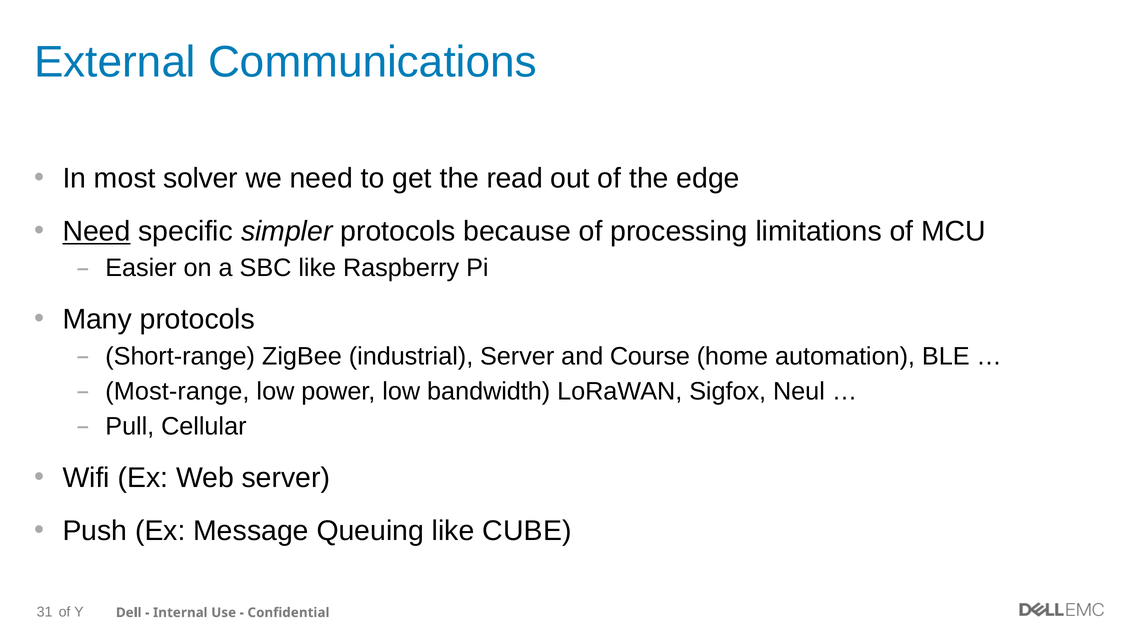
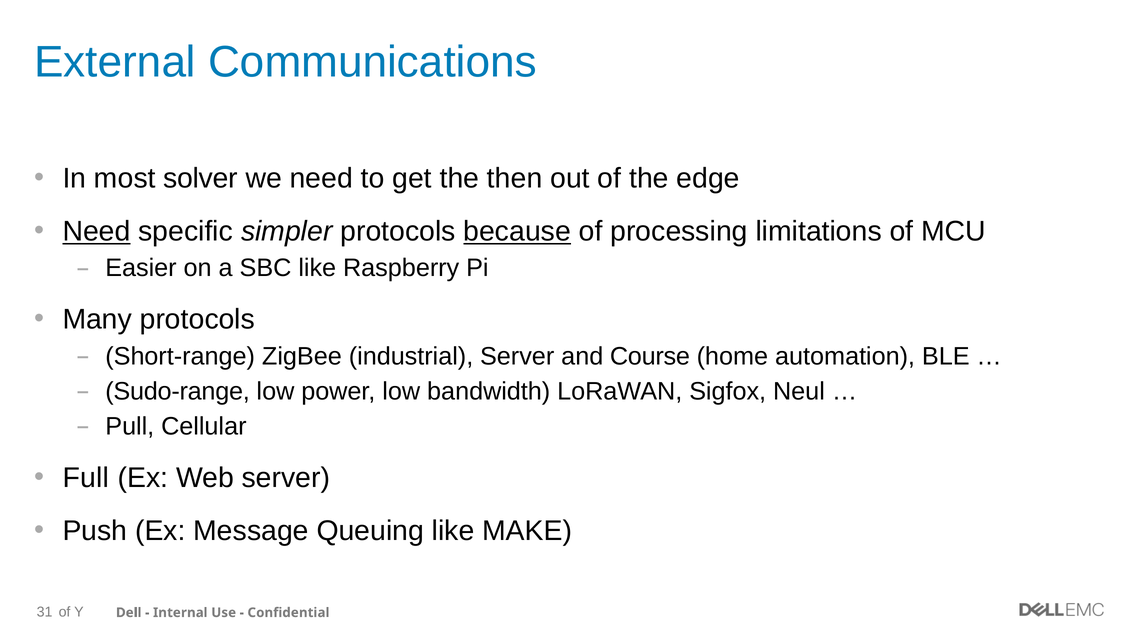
read: read -> then (515, 178)
because underline: none -> present (517, 231)
Most-range: Most-range -> Sudo-range (178, 391)
Wifi: Wifi -> Full (86, 477)
CUBE: CUBE -> MAKE (527, 530)
